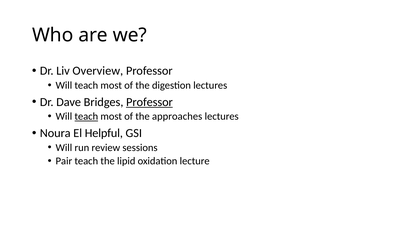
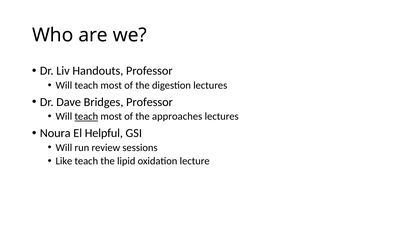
Overview: Overview -> Handouts (98, 71)
Professor underline: present -> none (150, 102)
Pair: Pair -> Like (64, 161)
